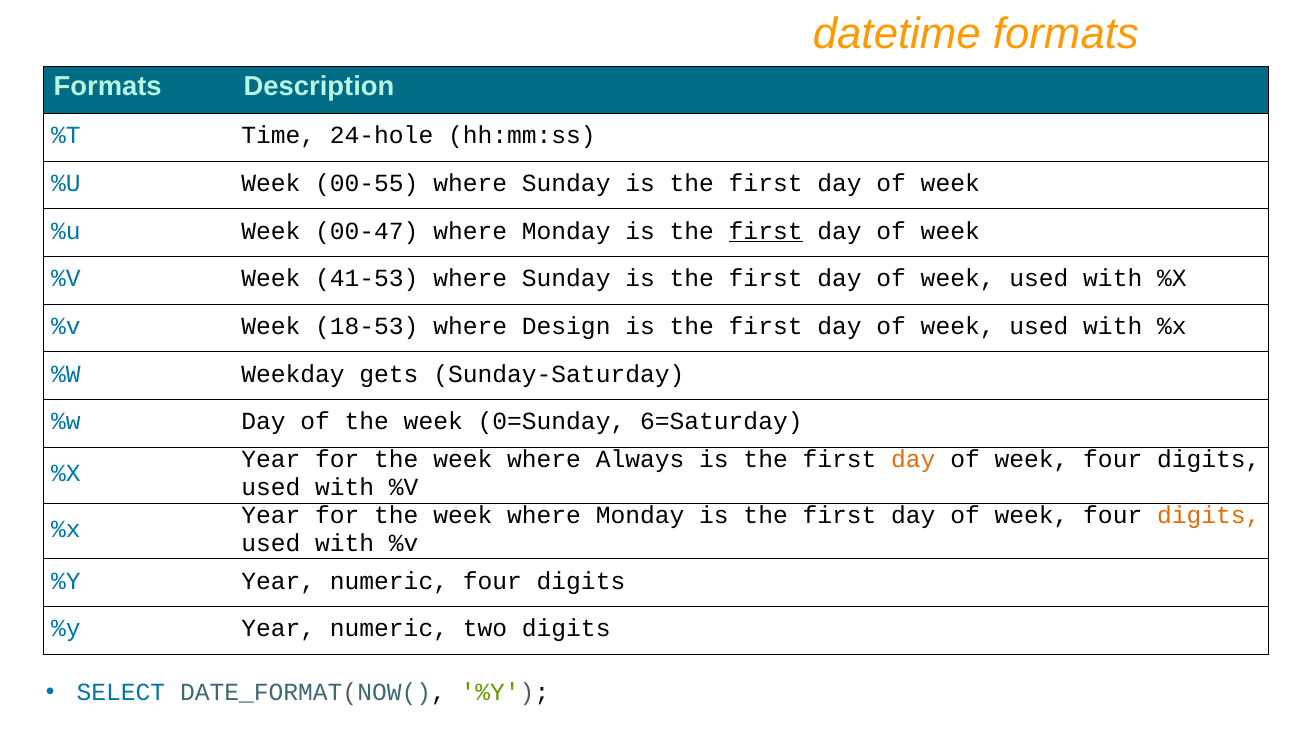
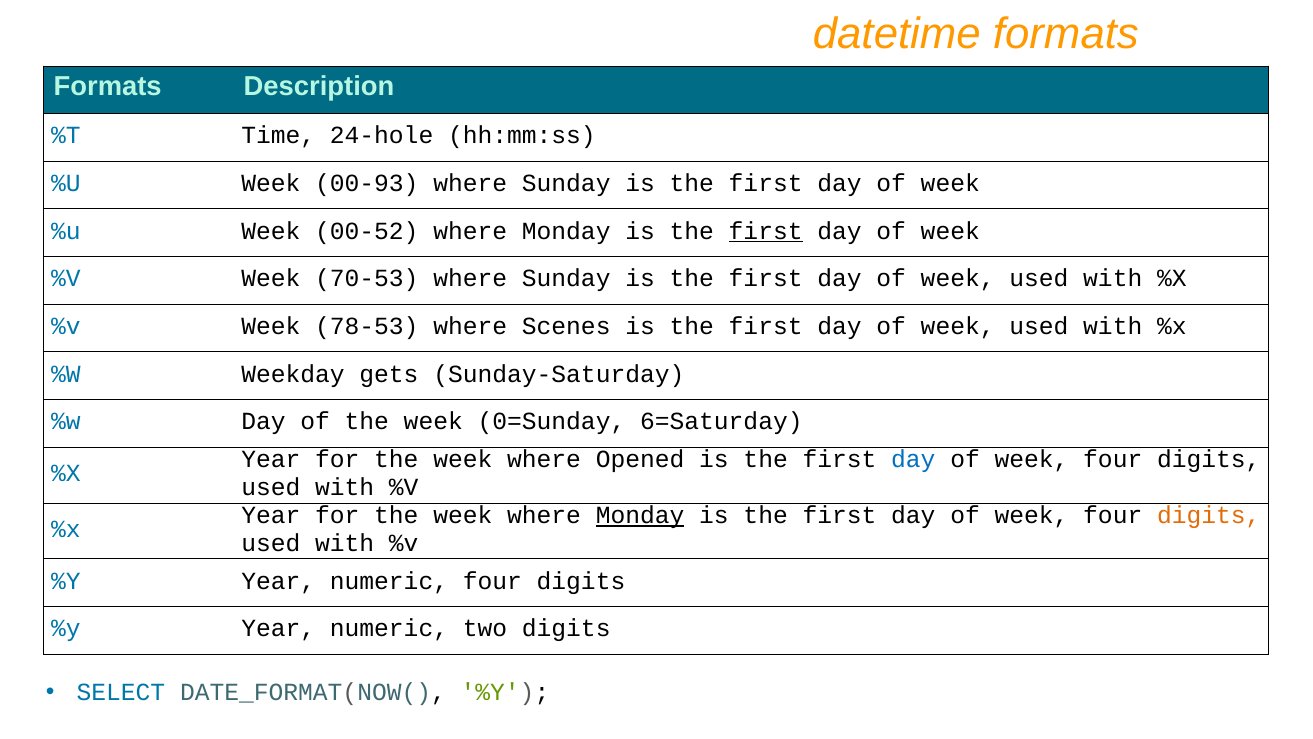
00-55: 00-55 -> 00-93 (367, 183)
00-47: 00-47 -> 00-52 (367, 231)
41-53: 41-53 -> 70-53 (367, 279)
18-53: 18-53 -> 78-53 (367, 326)
Design: Design -> Scenes (566, 326)
Always: Always -> Opened (640, 459)
day colour: orange -> blue (913, 459)
Monday underline: none -> present (640, 515)
